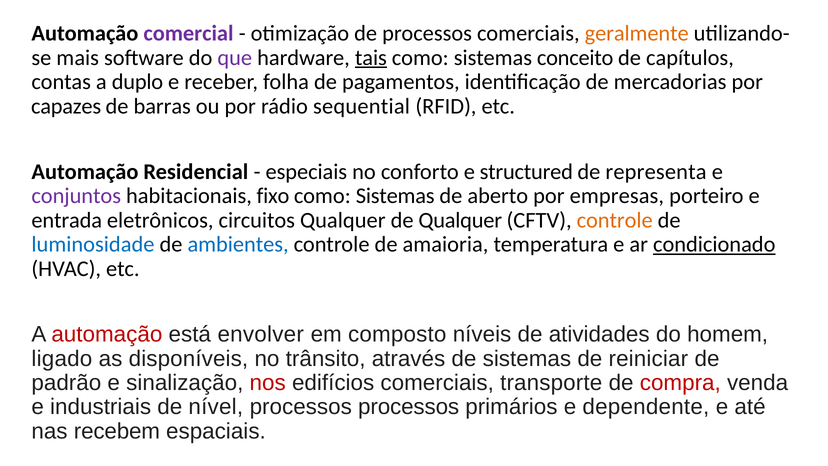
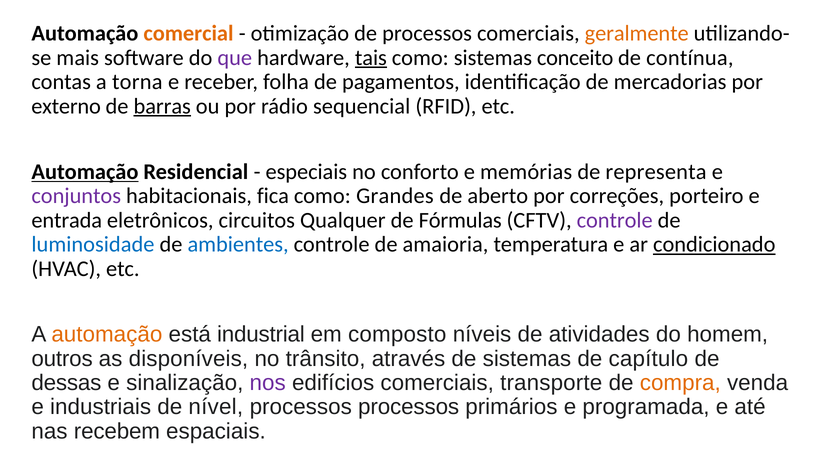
comercial colour: purple -> orange (188, 33)
capítulos: capítulos -> contínua (690, 58)
duplo: duplo -> torna (137, 82)
capazes: capazes -> externo (66, 106)
barras underline: none -> present (162, 106)
sequential: sequential -> sequencial (362, 106)
Automação underline: none -> present (85, 172)
structured: structured -> memórias (526, 172)
fixo: fixo -> fica (273, 196)
Sistemas: Sistemas -> Grandes (395, 196)
empresas: empresas -> correções (617, 196)
de Qualquer: Qualquer -> Fórmulas (460, 220)
controle colour: orange -> purple (615, 220)
automação colour: red -> orange (107, 334)
envolver: envolver -> industrial (261, 334)
ligado: ligado -> outros (62, 358)
reiniciar: reiniciar -> capítulo (648, 358)
padrão: padrão -> dessas (66, 383)
nos colour: red -> purple (268, 383)
compra colour: red -> orange (680, 383)
dependente: dependente -> programada (646, 407)
